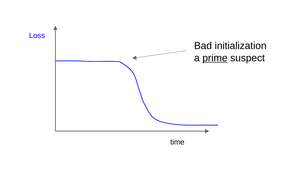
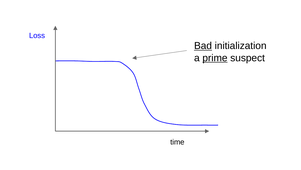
Bad underline: none -> present (203, 46)
